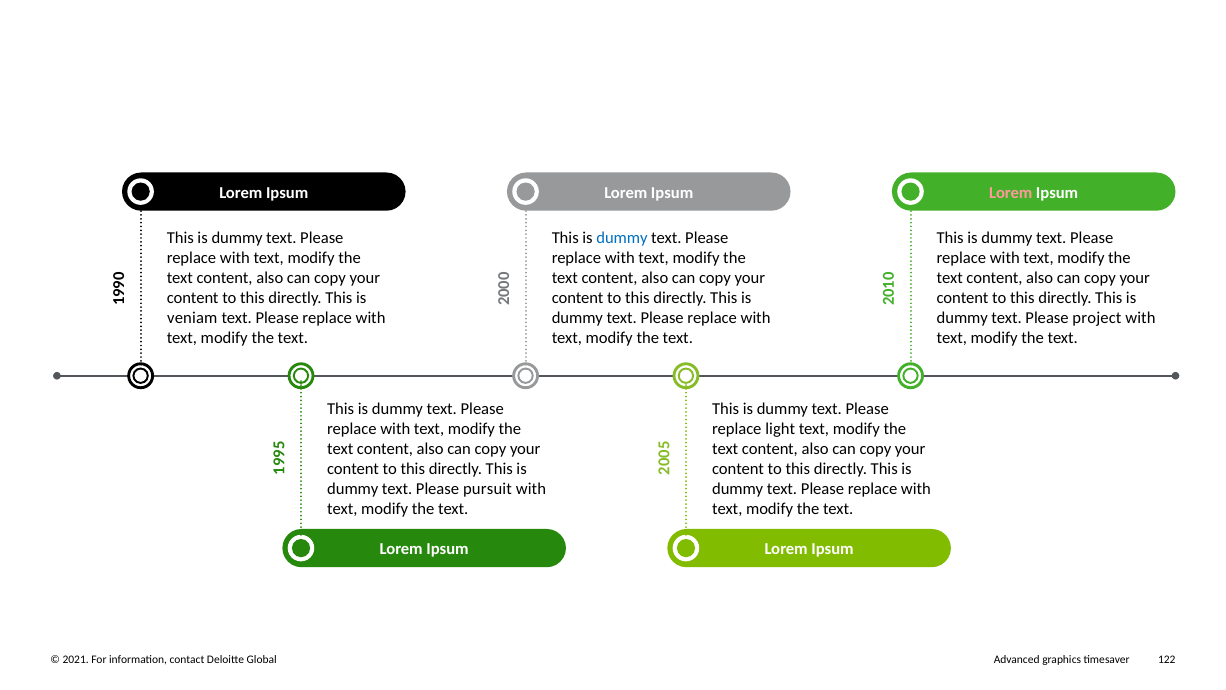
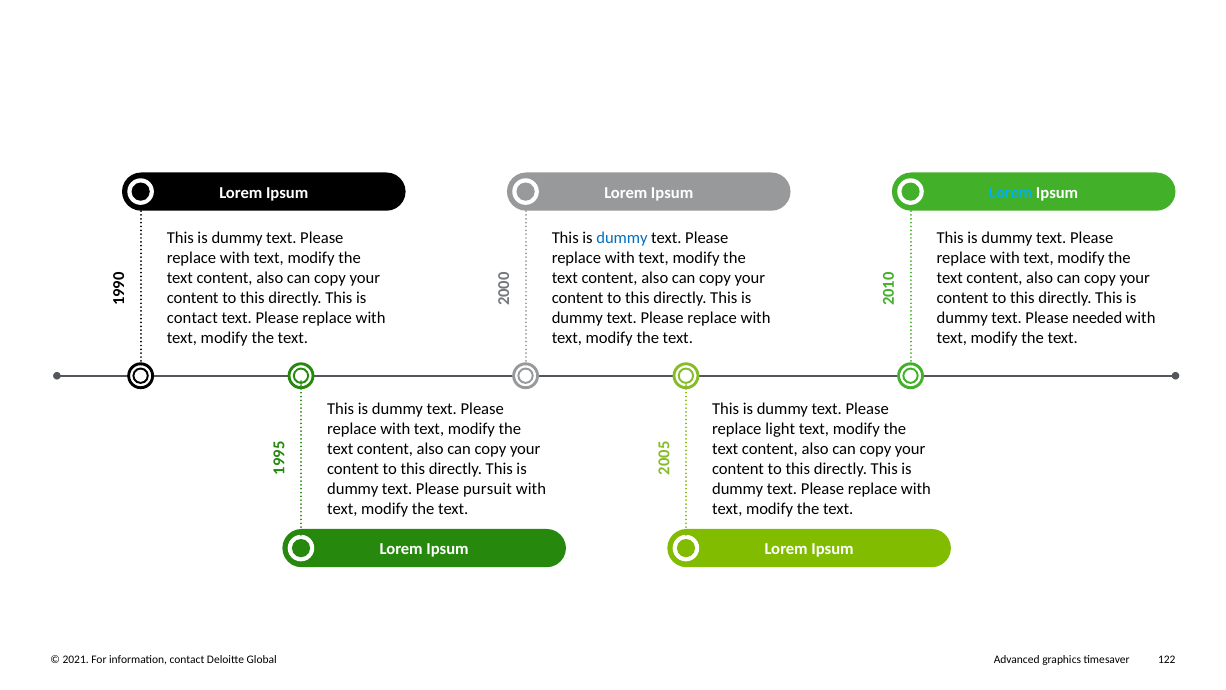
Lorem colour: pink -> light blue (1011, 193)
veniam: veniam -> contact (192, 318)
project: project -> needed (1097, 318)
